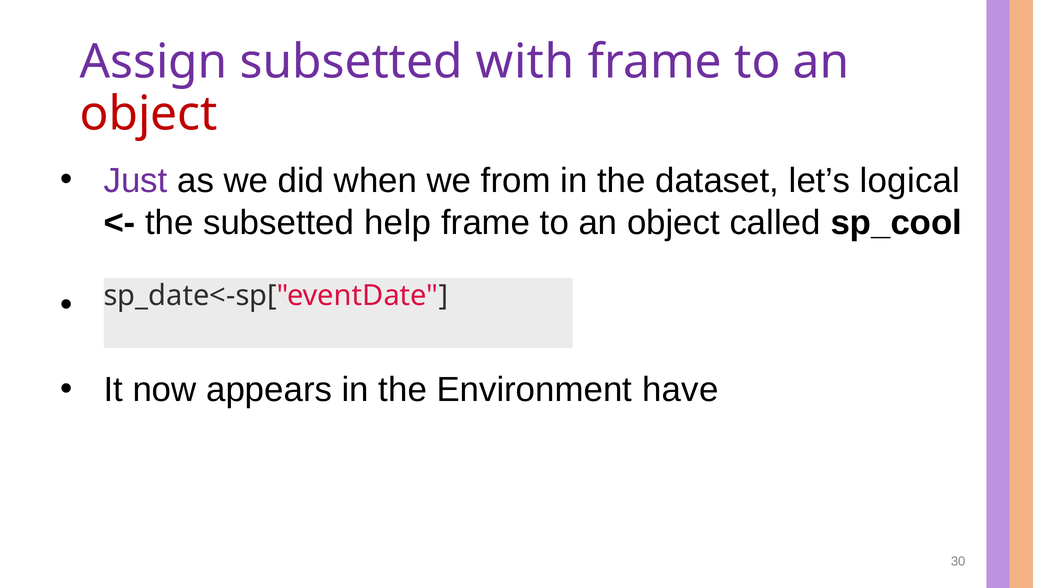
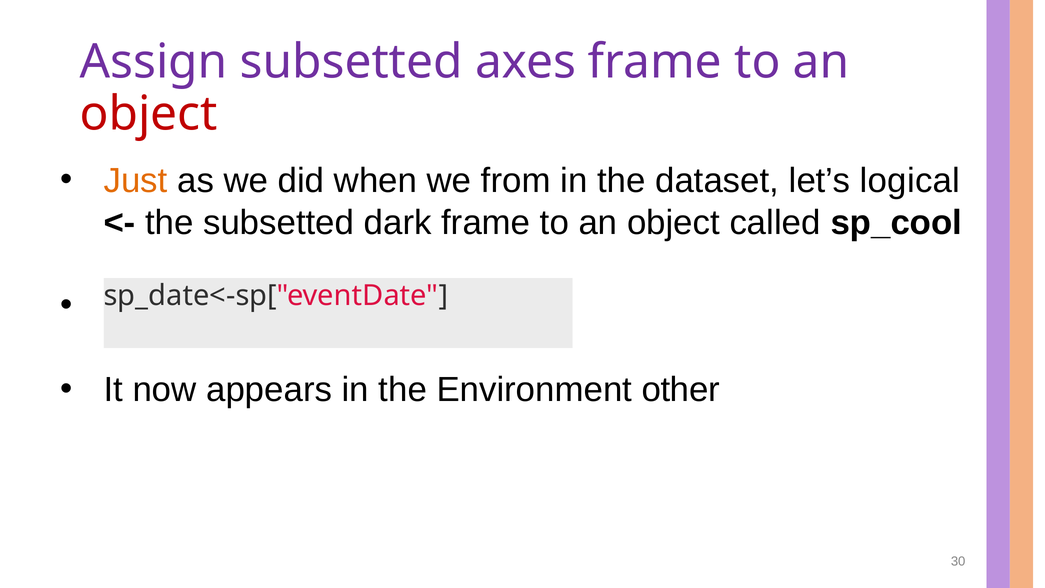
with: with -> axes (526, 62)
Just colour: purple -> orange (136, 181)
help: help -> dark (398, 223)
have: have -> other (681, 390)
